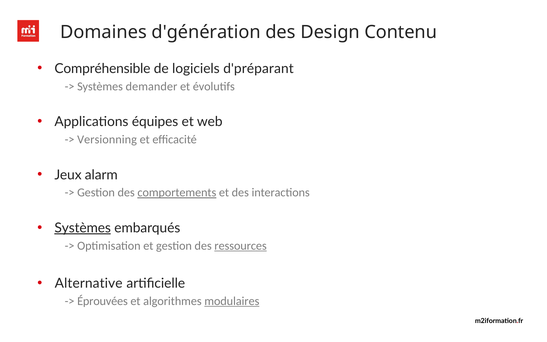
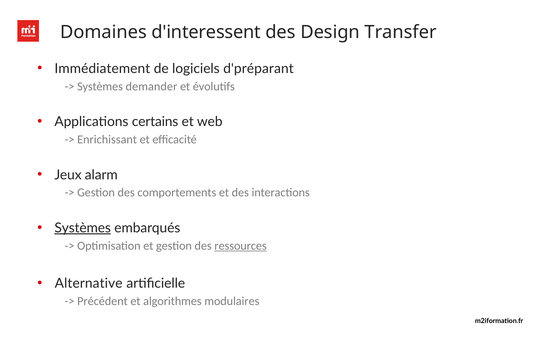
d'génération: d'génération -> d'interessent (206, 32)
Contenu: Contenu -> Transfer (401, 32)
Compréhensible: Compréhensible -> Immédiatement (102, 69)
équipes: équipes -> certains (155, 122)
Versionning: Versionning -> Enrichissant (107, 139)
comportements underline: present -> none (177, 193)
Éprouvées: Éprouvées -> Précédent (102, 301)
modulaires underline: present -> none (232, 301)
